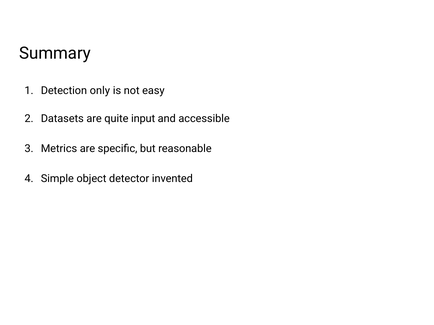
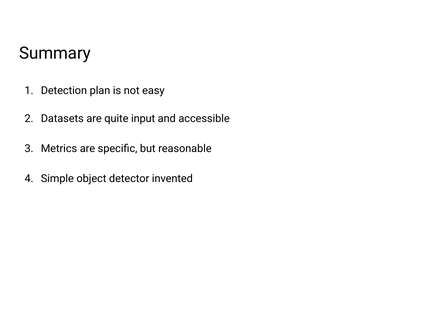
only: only -> plan (100, 91)
